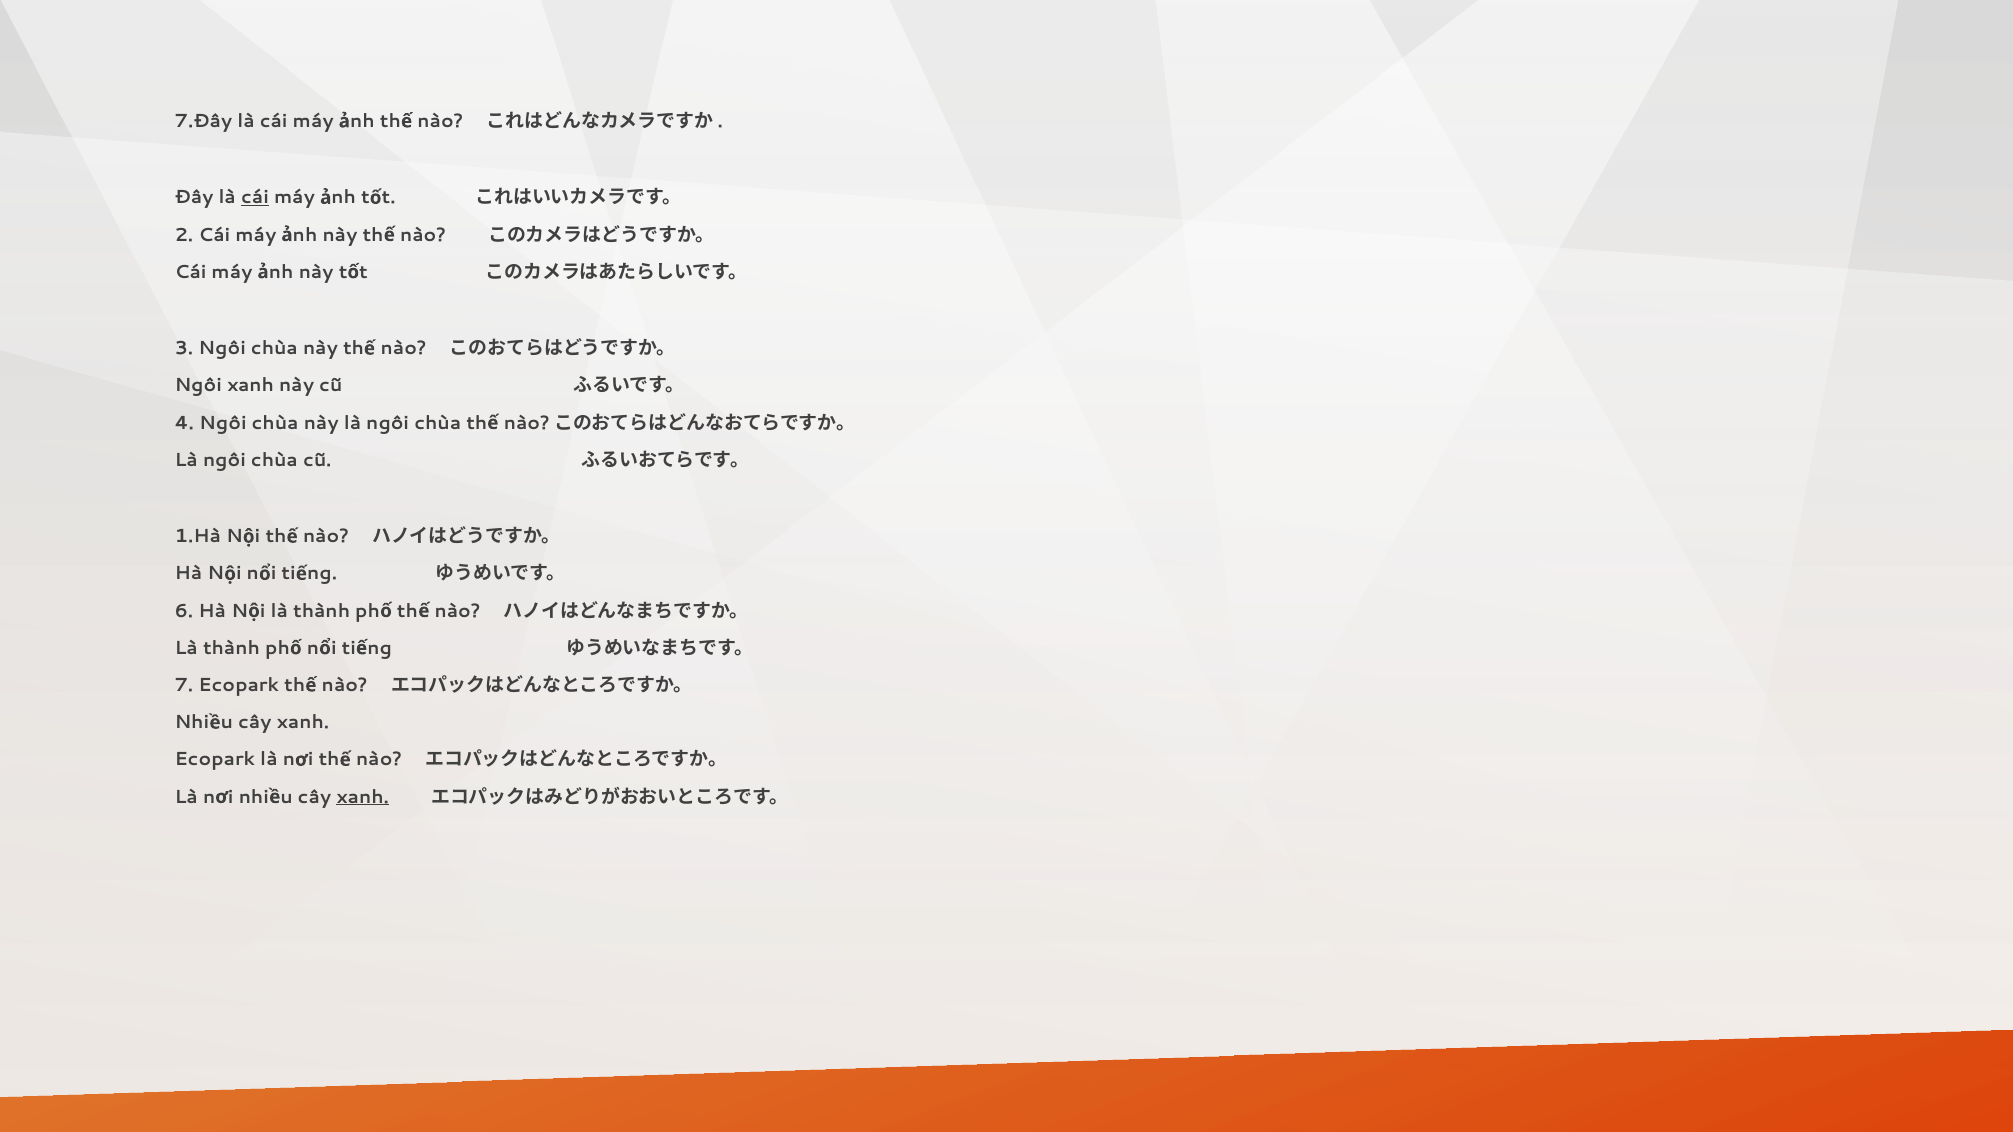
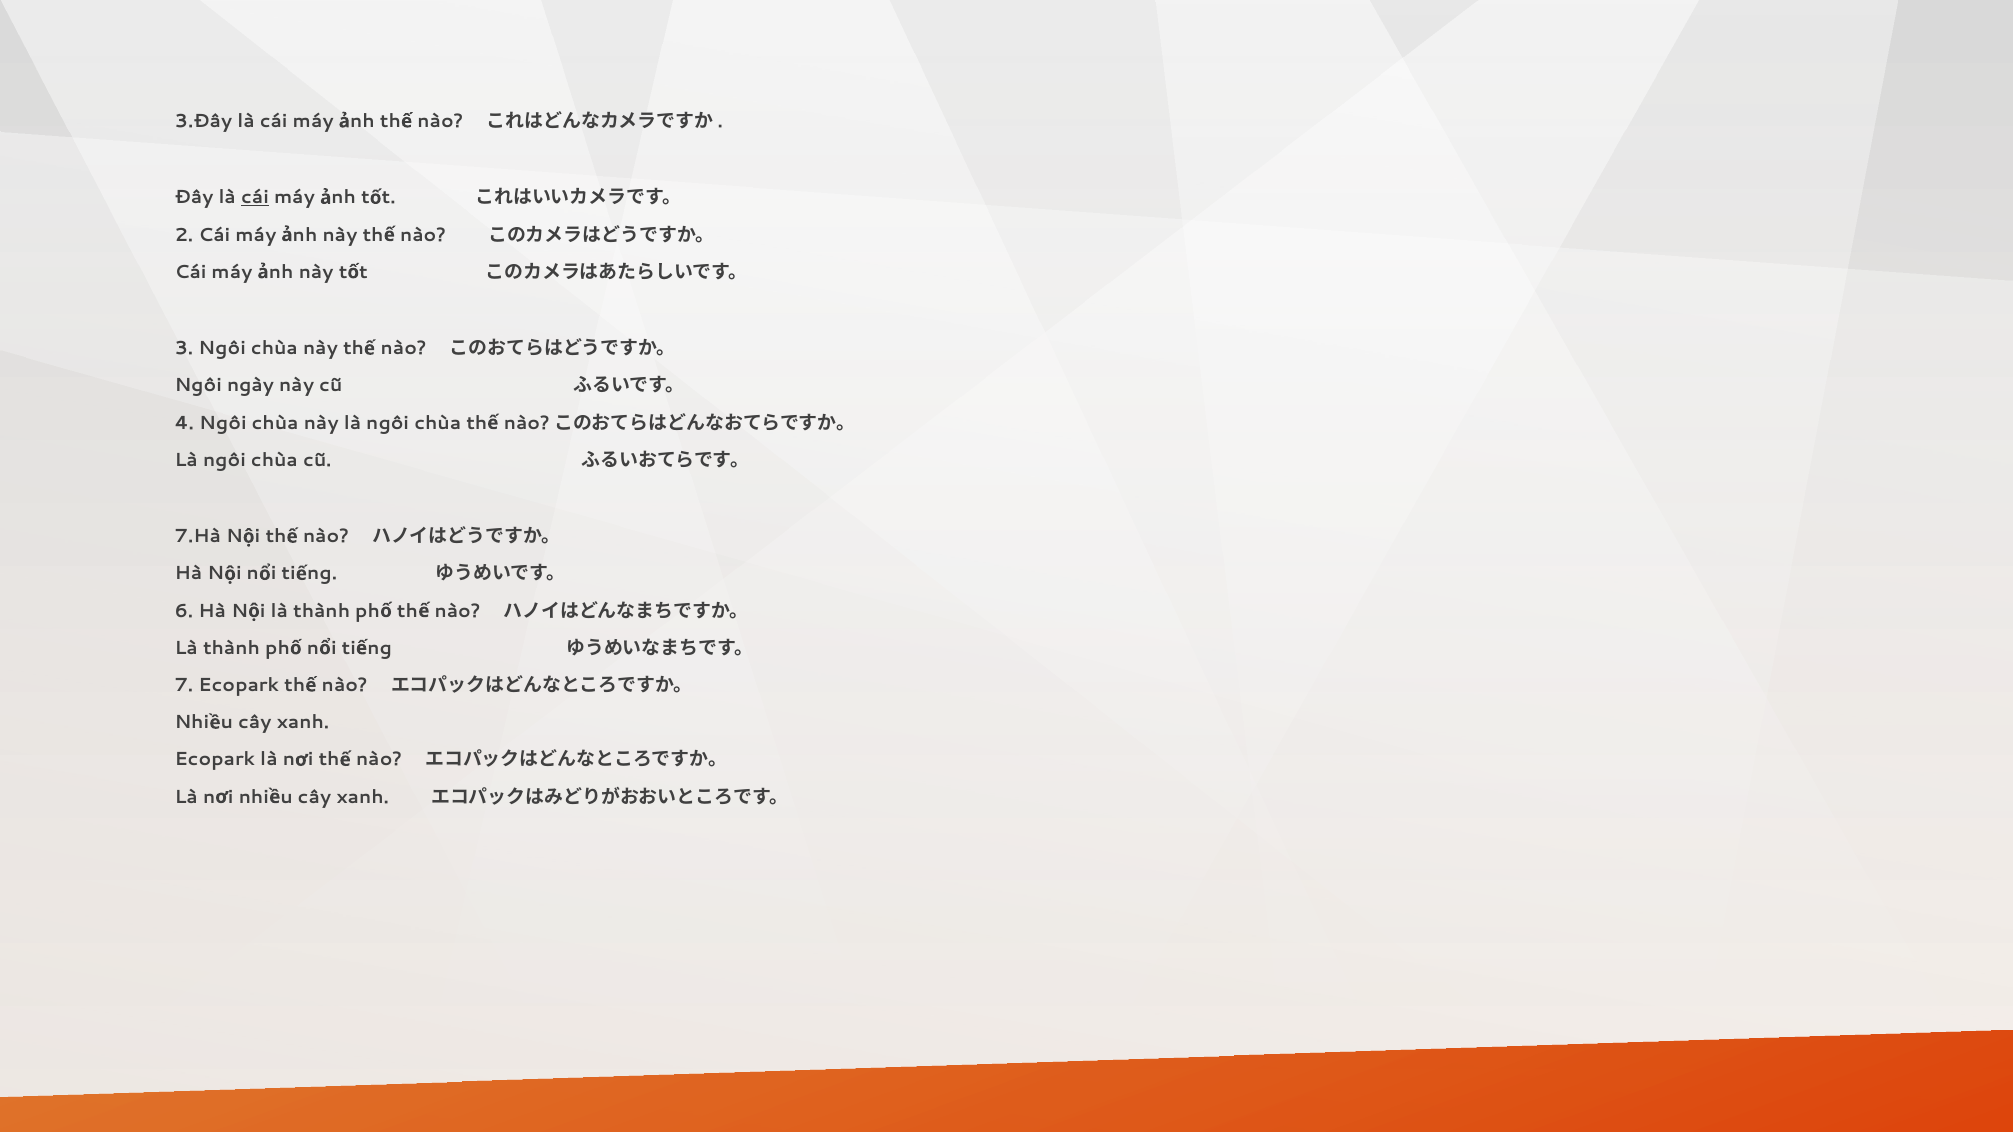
7.Đây: 7.Đây -> 3.Đây (203, 121)
Ngôi xanh: xanh -> ngày (251, 386)
1.Hà: 1.Hà -> 7.Hà (198, 537)
xanh underline: present -> none (363, 797)
